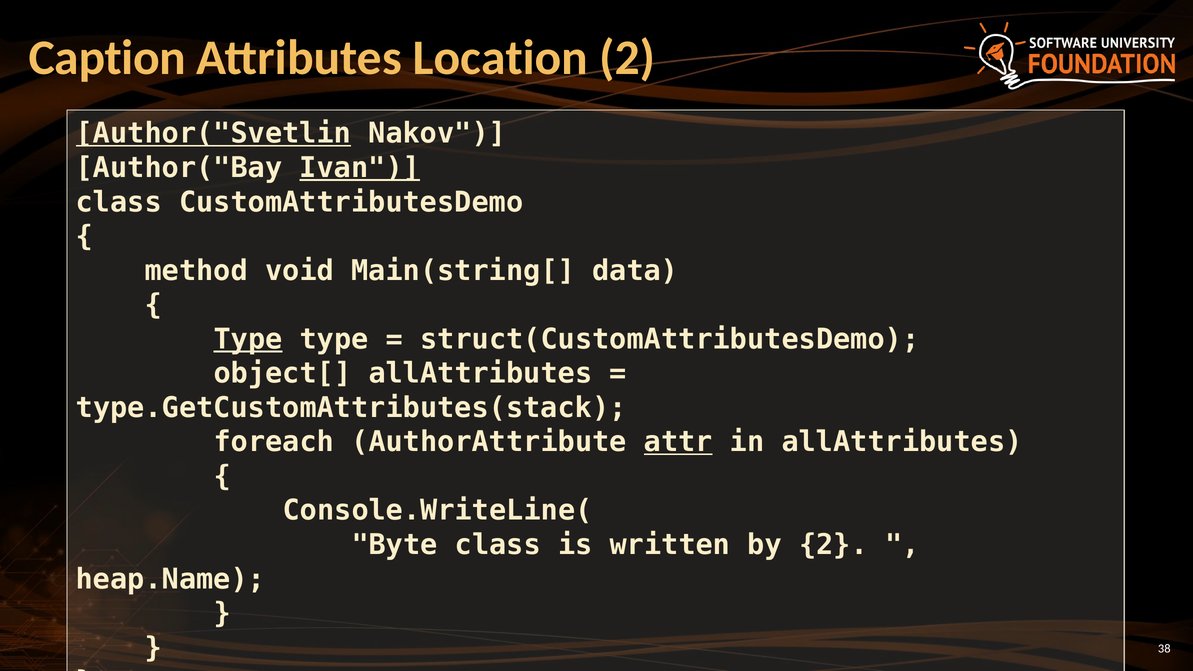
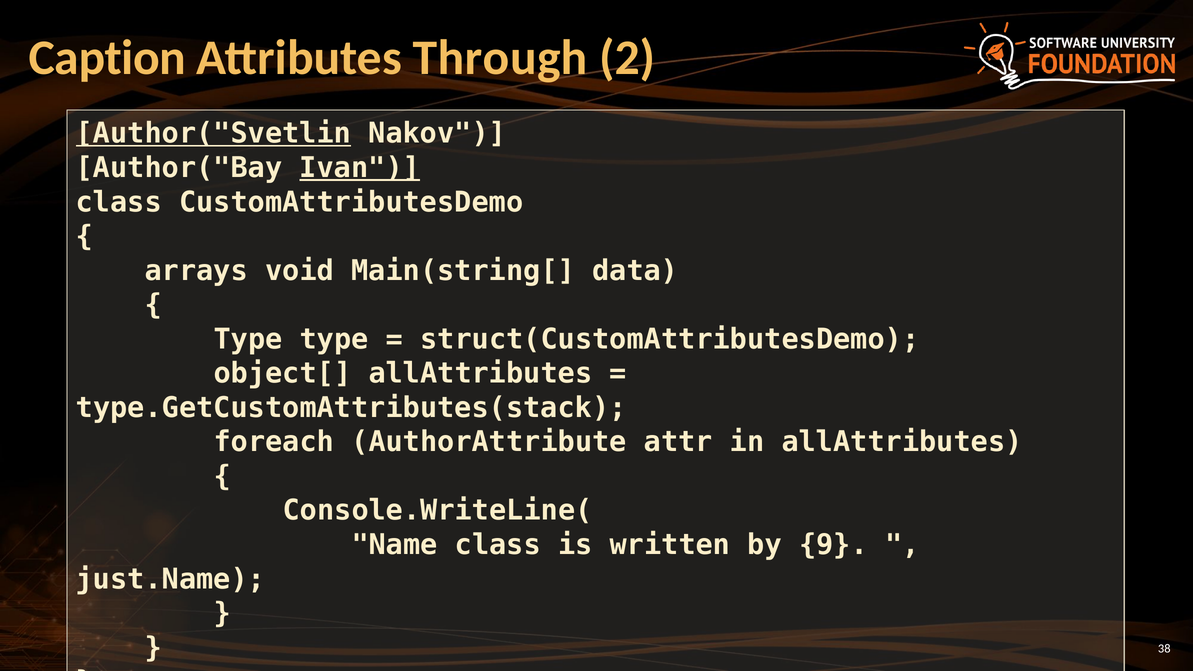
Location: Location -> Through (500, 58)
method: method -> arrays (196, 271)
Type underline: present -> none (248, 339)
attr underline: present -> none (678, 442)
Byte: Byte -> Name (395, 545)
by 2: 2 -> 9 (833, 545)
heap.Name: heap.Name -> just.Name (170, 579)
